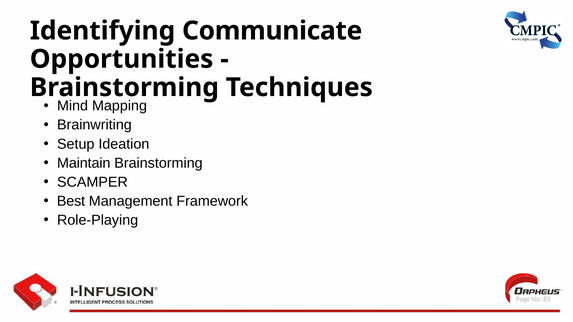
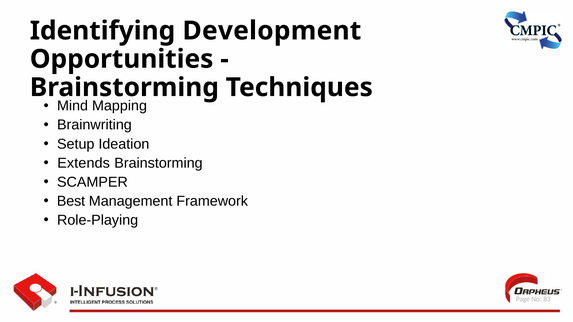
Communicate: Communicate -> Development (272, 31)
Maintain: Maintain -> Extends (84, 163)
